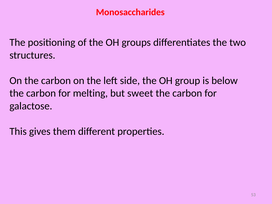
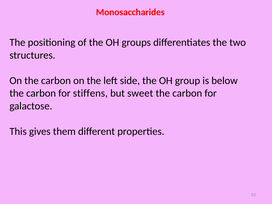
melting: melting -> stiffens (90, 93)
